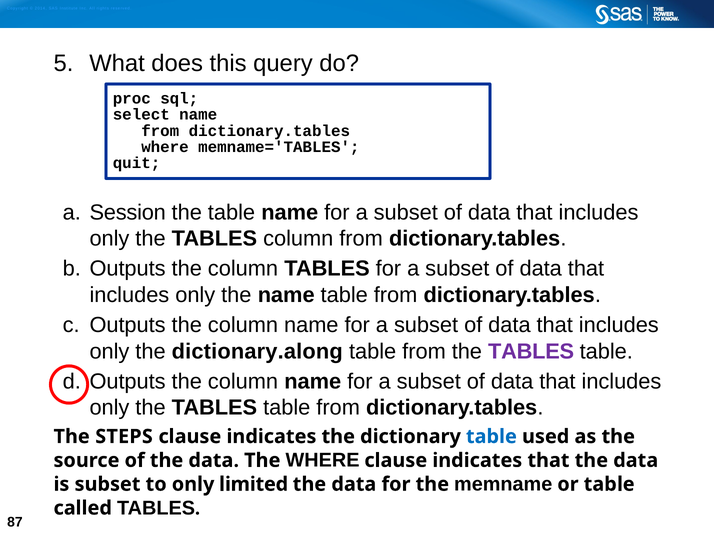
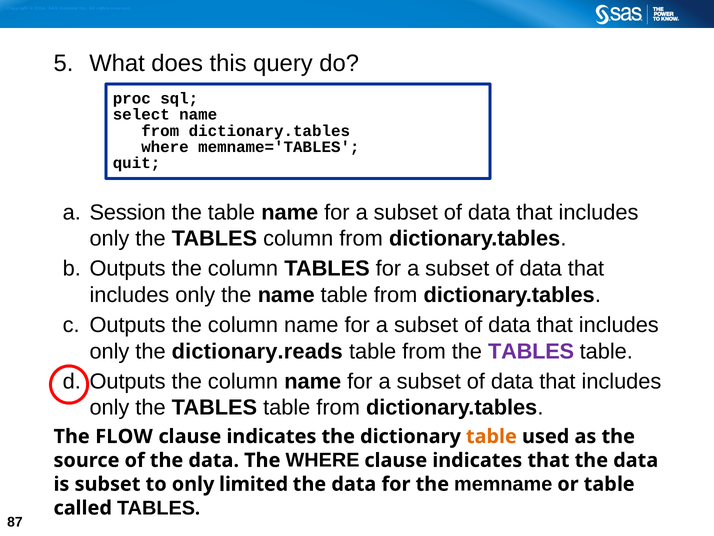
dictionary.along: dictionary.along -> dictionary.reads (257, 351)
STEPS: STEPS -> FLOW (124, 436)
table colour: blue -> orange (491, 436)
